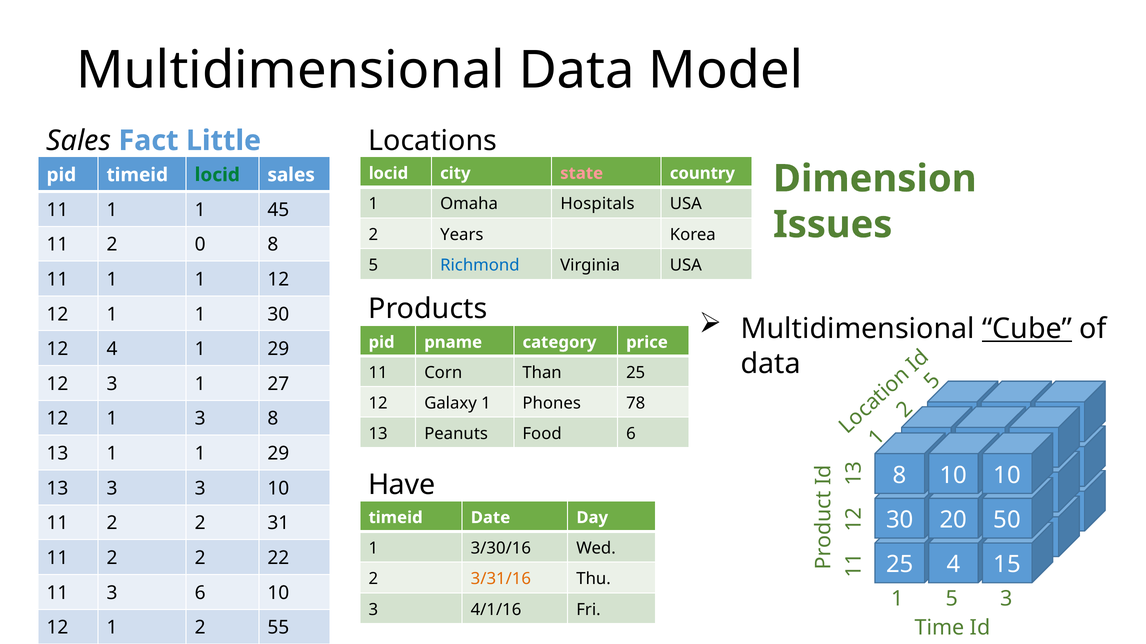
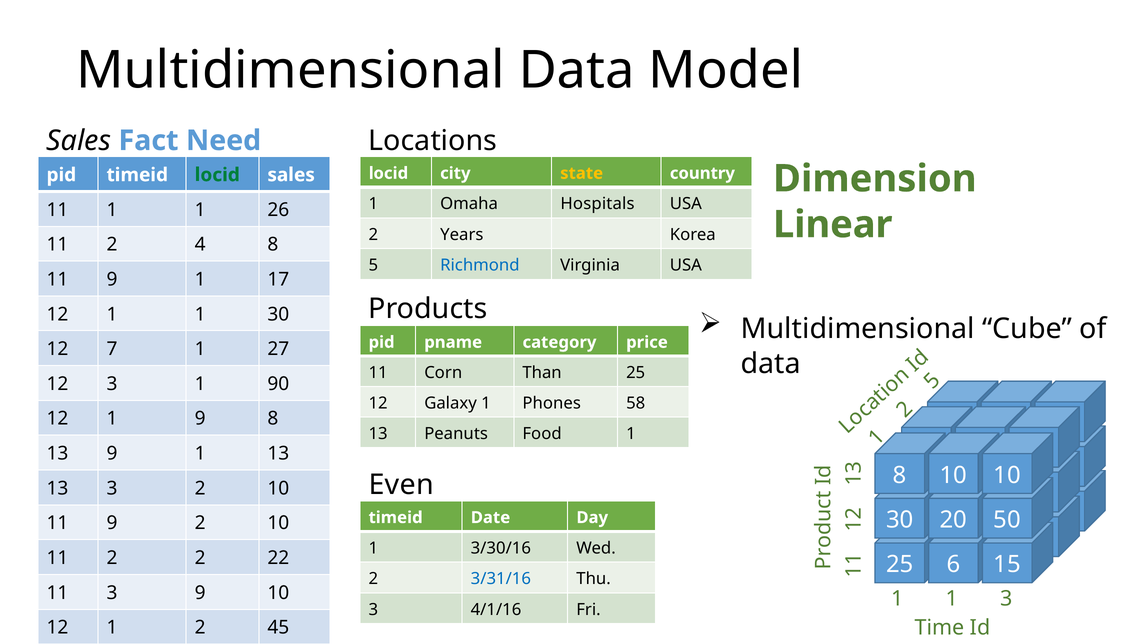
Little: Little -> Need (224, 141)
state colour: pink -> yellow (582, 173)
1 45: 45 -> 26 (278, 210)
Issues: Issues -> Linear (833, 225)
0: 0 -> 4 (200, 245)
1: 1 -> 9 (112, 280)
1 12: 12 -> 17 (278, 280)
Cube underline: present -> none (1027, 329)
12 4: 4 -> 7 (112, 349)
29: 29 -> 27 (278, 349)
27: 27 -> 90 (278, 384)
78: 78 -> 58 (636, 404)
12 1 3: 3 -> 9 (200, 419)
Food 6: 6 -> 1 (631, 434)
1: 1 -> 9 (112, 454)
29: 29 -> 13 (278, 454)
Have: Have -> Even (401, 485)
3: 3 -> 2 (200, 489)
2: 2 -> 9 (112, 524)
31: 31 -> 10 (278, 524)
25 4: 4 -> 6 (953, 565)
3/31/16 colour: orange -> blue (501, 579)
3 6: 6 -> 9 (200, 593)
5: 5 -> 1 (952, 599)
1 2 55: 55 -> 45 (278, 628)
